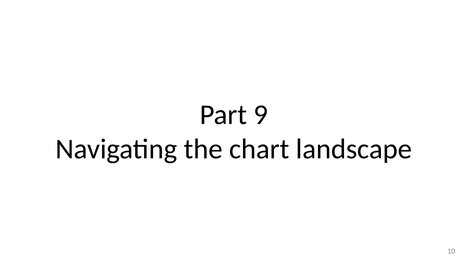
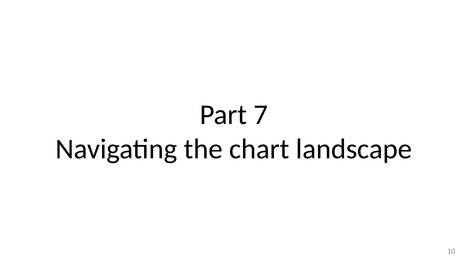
9: 9 -> 7 (261, 115)
